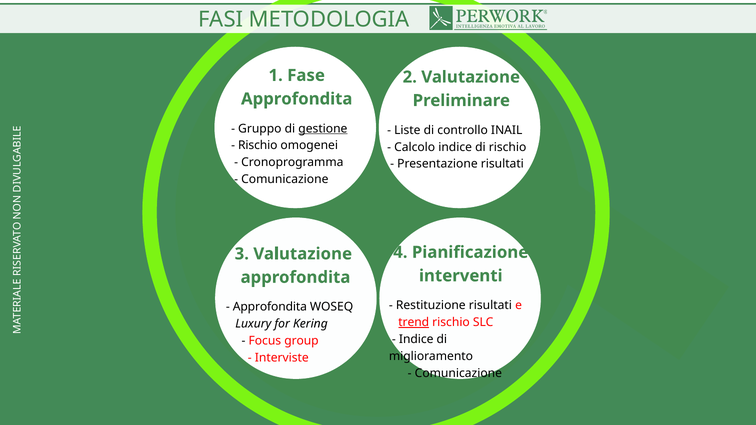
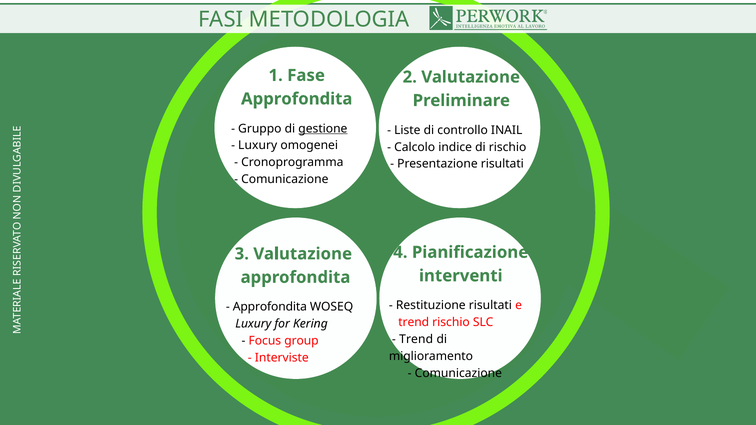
Rischio: Rischio -> Luxury (258, 146)
trend underline: present -> none (414, 323)
Indice: Indice -> Trend (416, 339)
